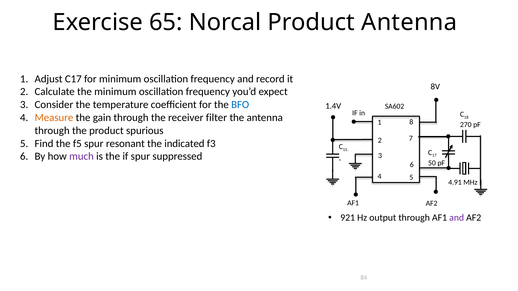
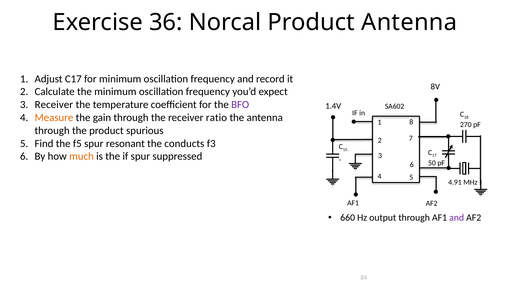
65: 65 -> 36 (166, 22)
3 Consider: Consider -> Receiver (54, 105)
BFO colour: blue -> purple (240, 105)
filter: filter -> ratio (216, 118)
indicated: indicated -> conducts (184, 144)
much colour: purple -> orange (81, 157)
921: 921 -> 660 (348, 218)
